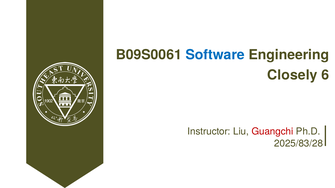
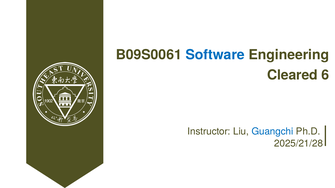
Closely: Closely -> Cleared (292, 75)
Guangchi colour: red -> blue (272, 132)
2025/83/28: 2025/83/28 -> 2025/21/28 (299, 144)
